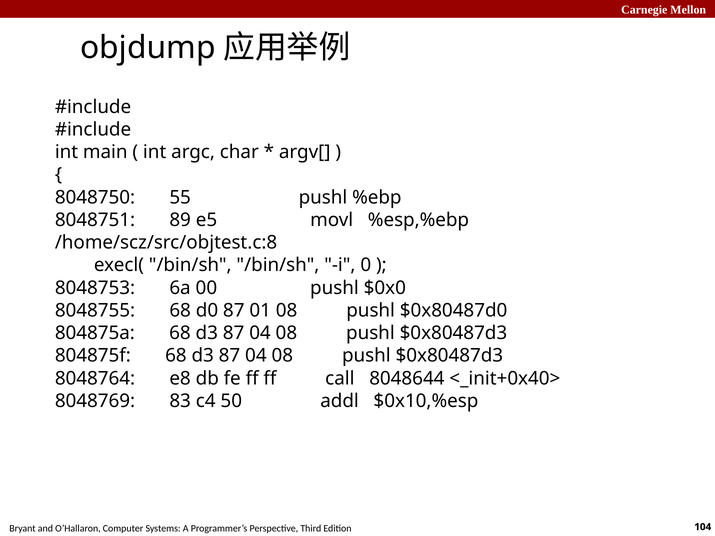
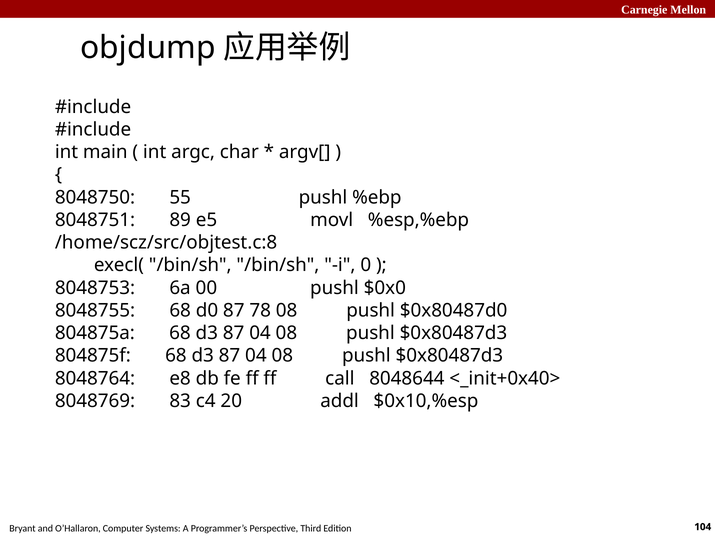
01: 01 -> 78 (260, 311)
50: 50 -> 20 (231, 401)
